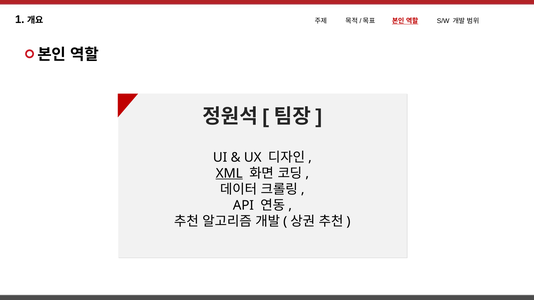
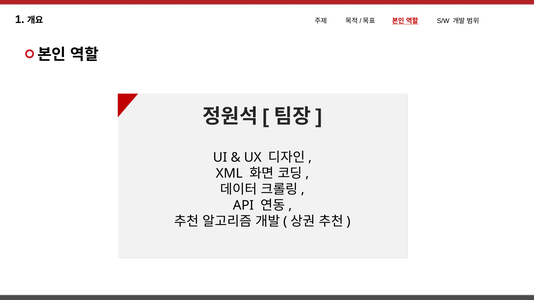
XML underline: present -> none (229, 174)
